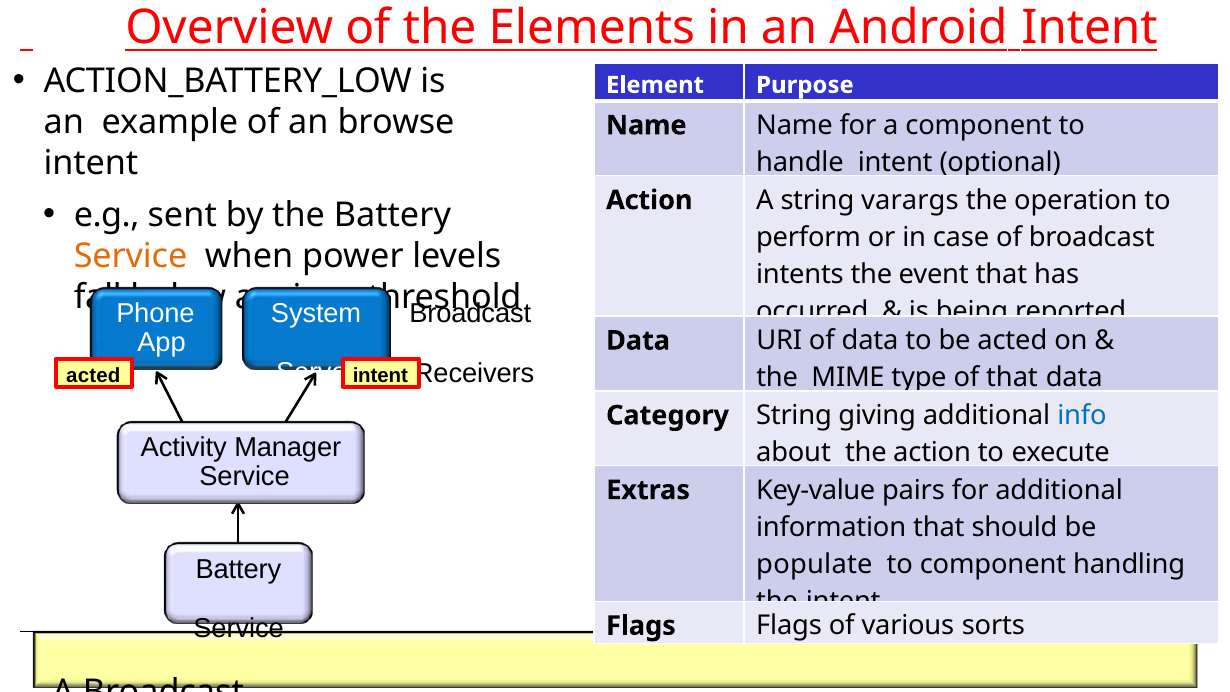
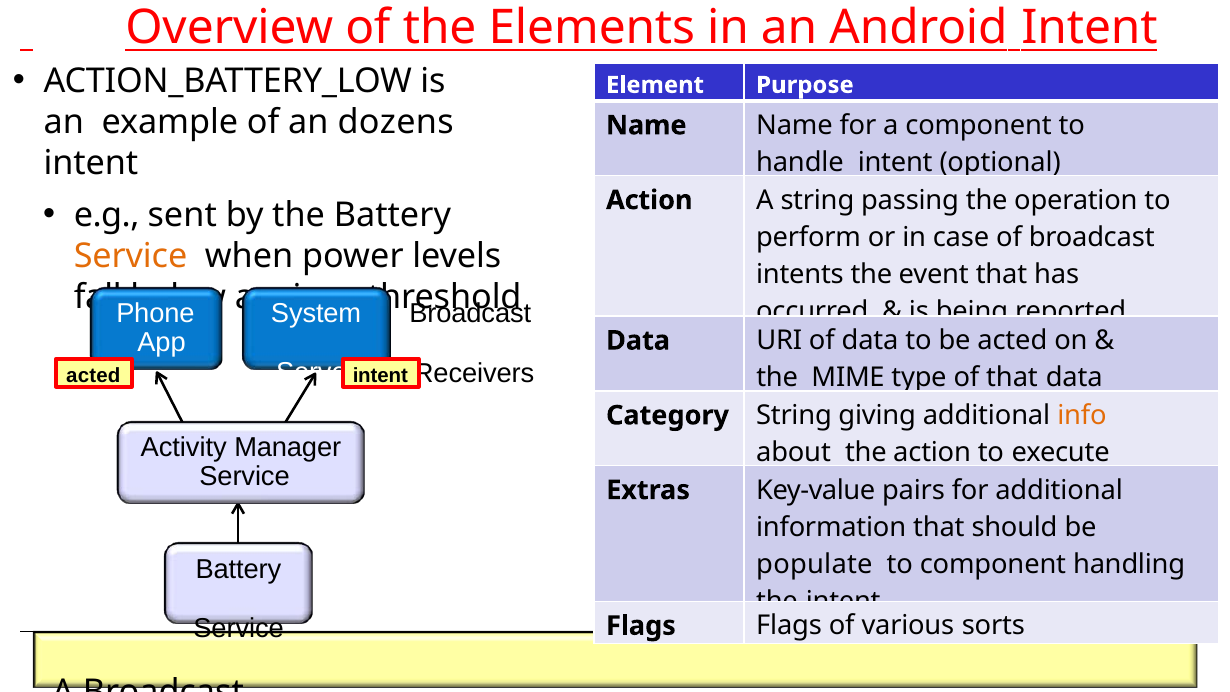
browse: browse -> dozens (396, 123)
varargs: varargs -> passing (910, 200)
info colour: blue -> orange (1082, 415)
